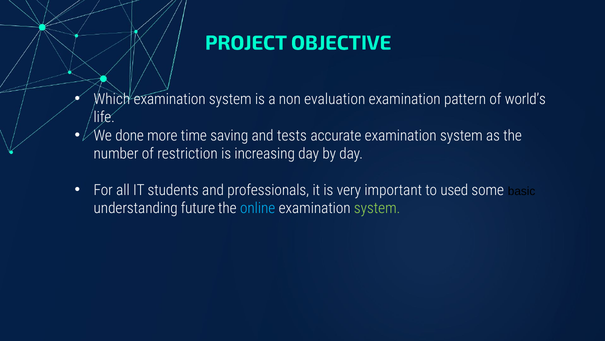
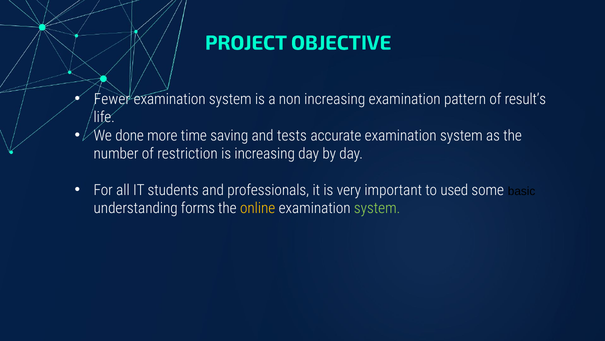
Which: Which -> Fewer (112, 99)
non evaluation: evaluation -> increasing (335, 99)
world’s: world’s -> result’s (525, 99)
future: future -> forms (198, 208)
online colour: light blue -> yellow (258, 208)
